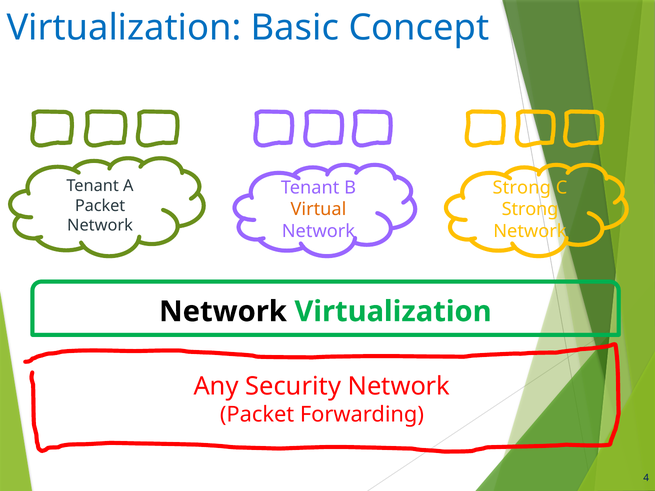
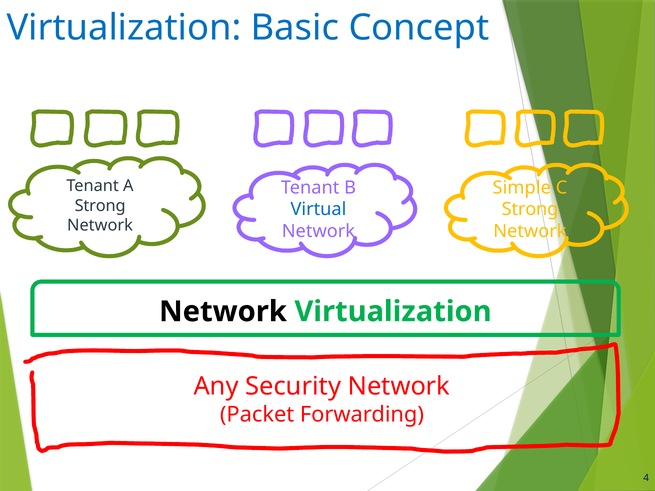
Strong: Strong -> Simple (522, 188)
Packet: Packet -> Strong (100, 206)
Virtual colour: orange -> blue (318, 209)
